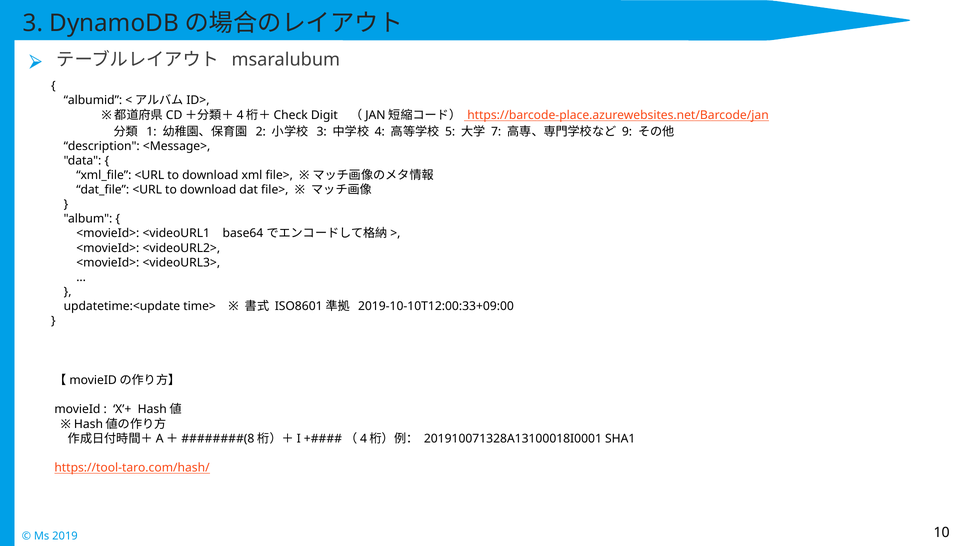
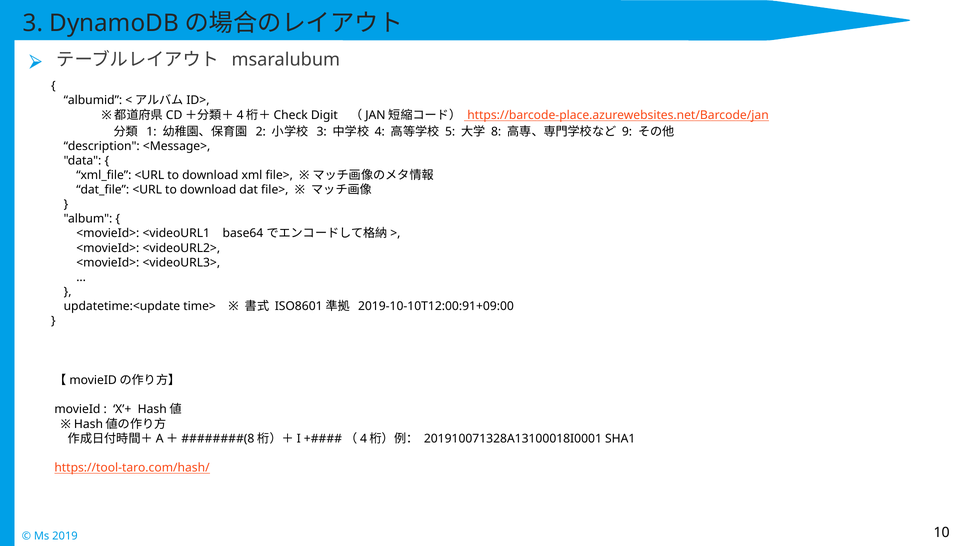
7: 7 -> 8 (496, 131)
2019-10-10T12:00:33+09:00: 2019-10-10T12:00:33+09:00 -> 2019-10-10T12:00:91+09:00 (436, 306)
